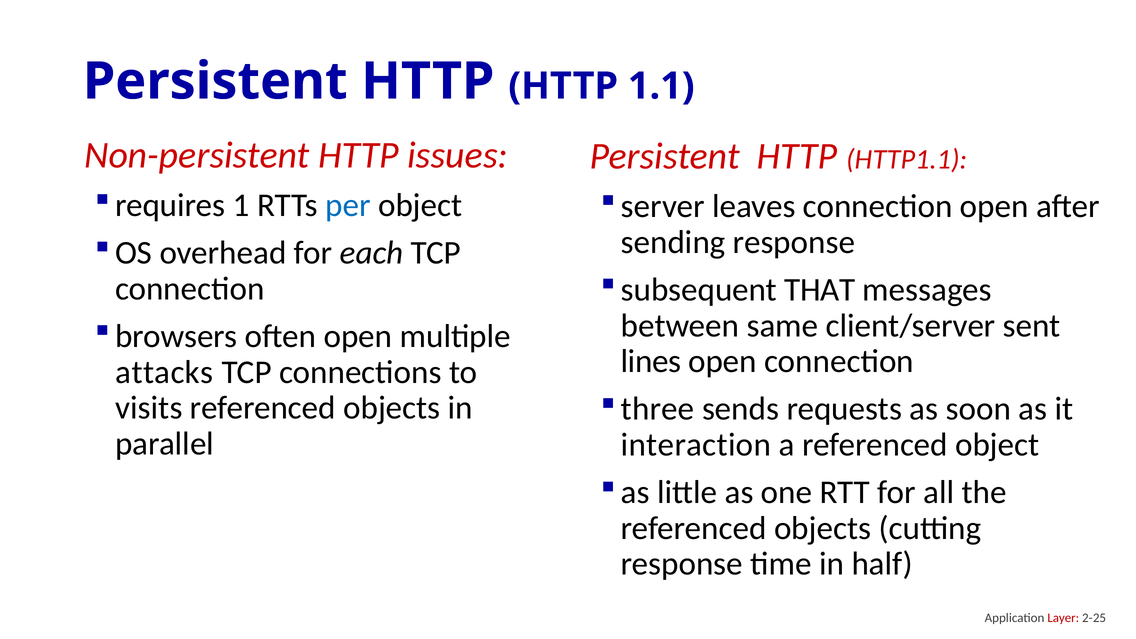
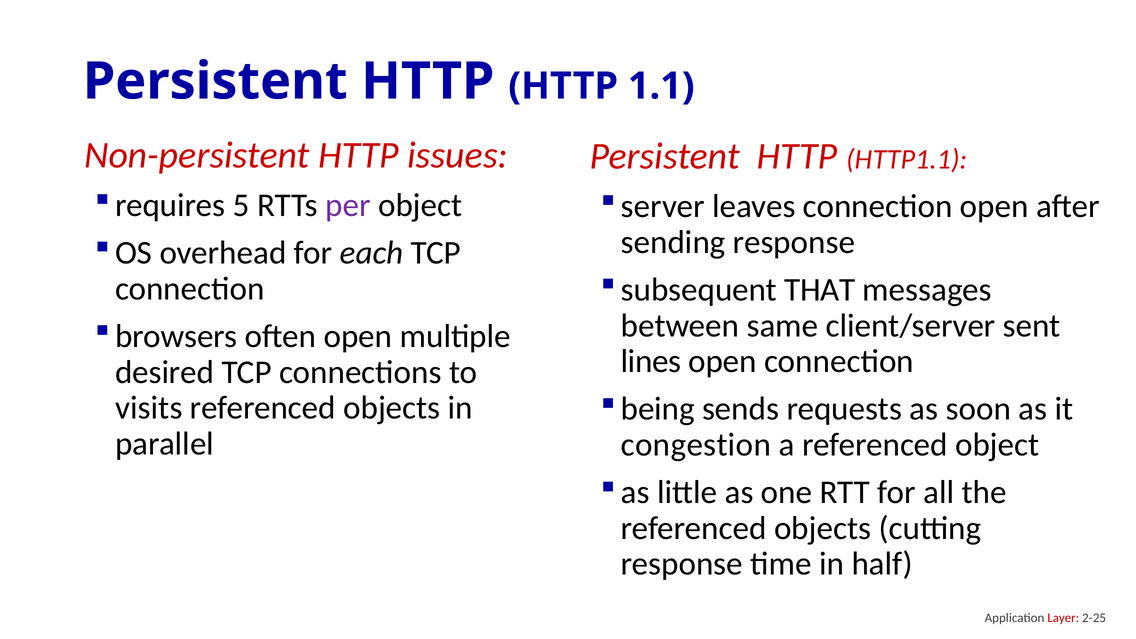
1: 1 -> 5 (241, 205)
per colour: blue -> purple (348, 205)
attacks: attacks -> desired (165, 372)
three: three -> being (658, 409)
interaction: interaction -> congestion (696, 445)
